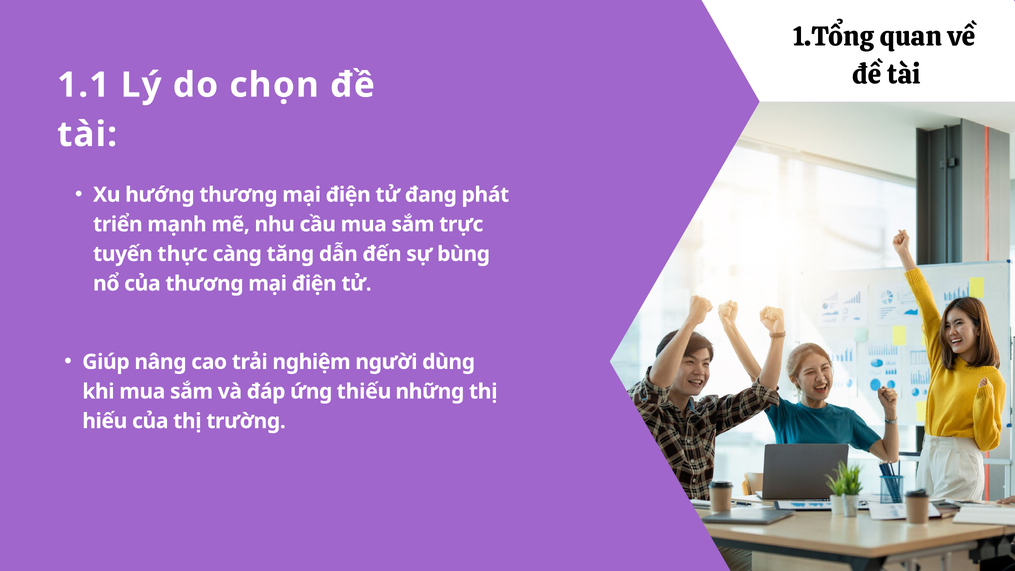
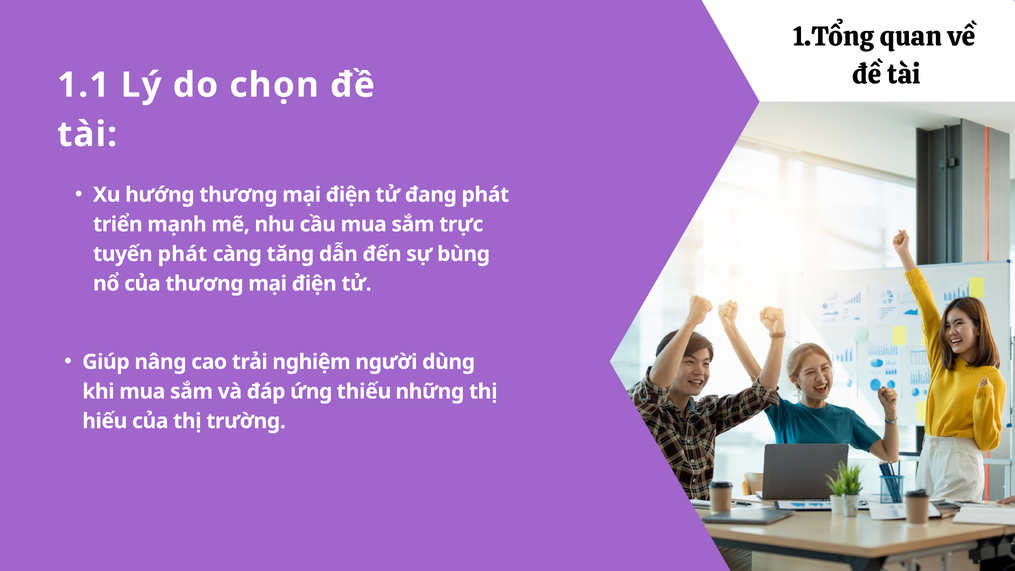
tuyến thực: thực -> phát (182, 254)
